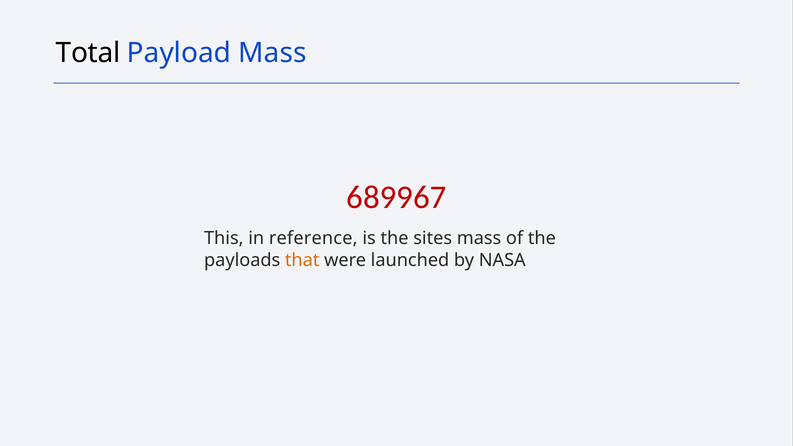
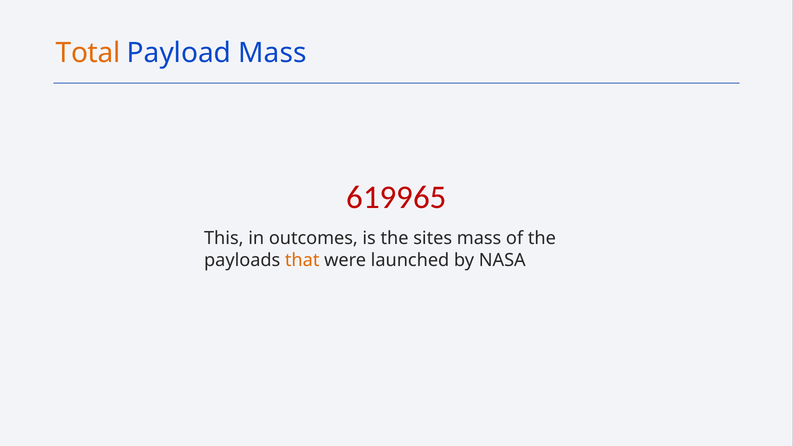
Total colour: black -> orange (88, 53)
689967: 689967 -> 619965 (396, 197)
reference: reference -> outcomes (313, 239)
